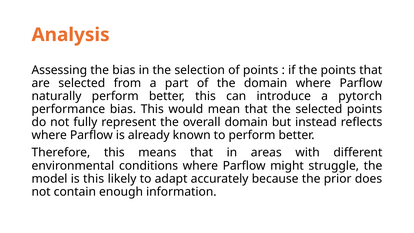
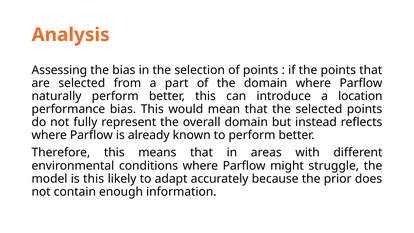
pytorch: pytorch -> location (360, 96)
